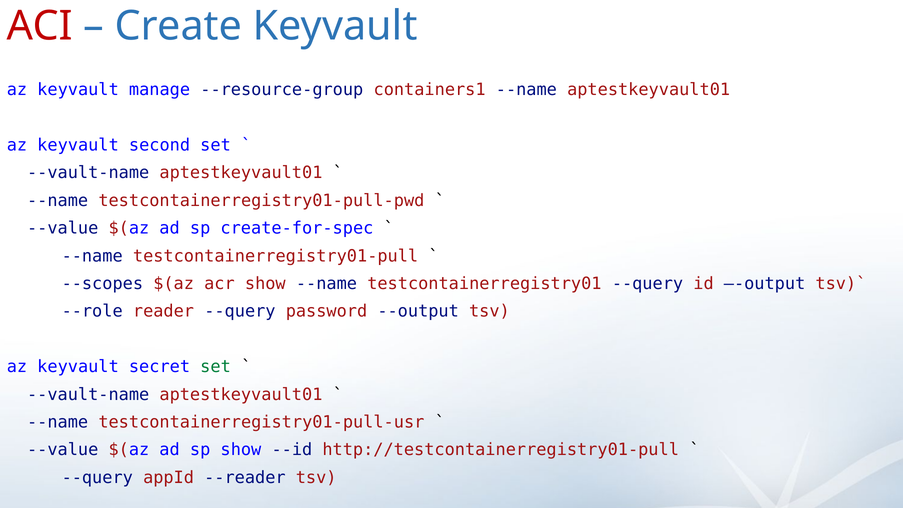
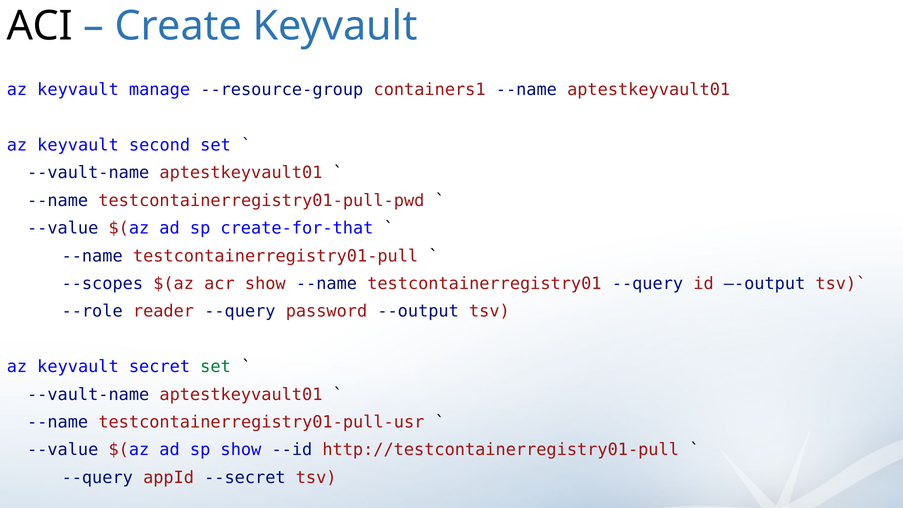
ACI colour: red -> black (40, 26)
create-for-spec: create-for-spec -> create-for-that (297, 228)
--reader: --reader -> --secret (245, 478)
